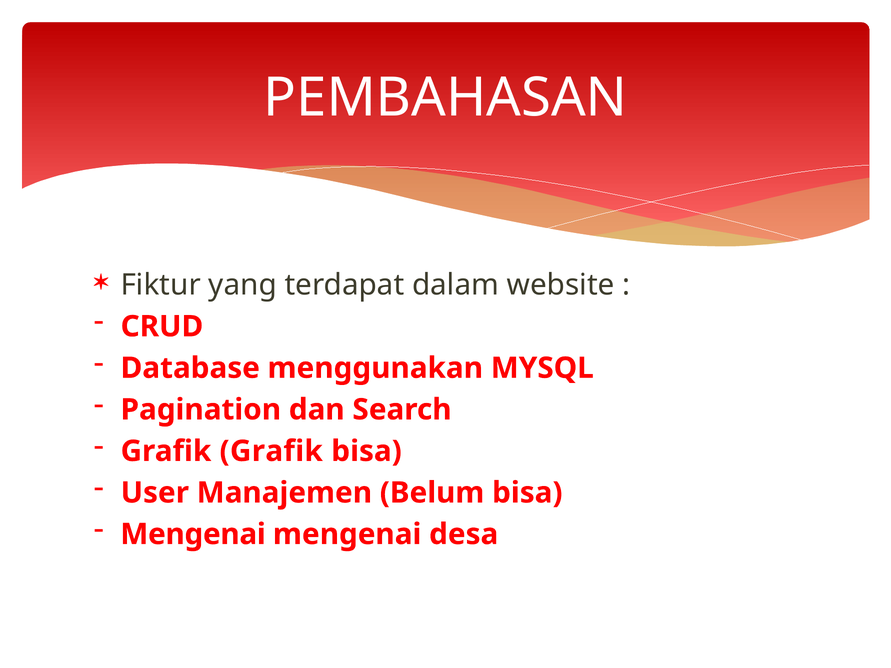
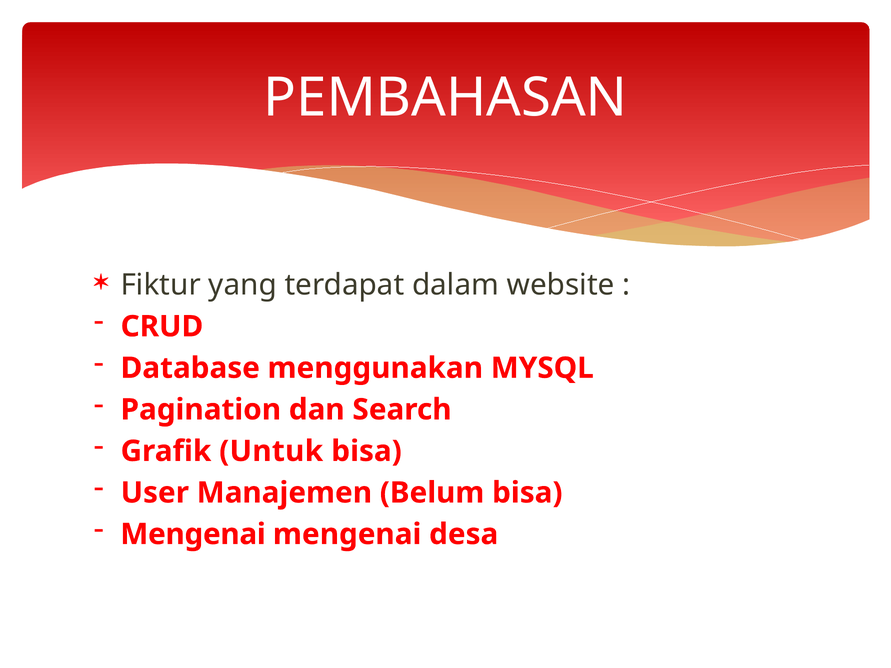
Grafik Grafik: Grafik -> Untuk (271, 451)
